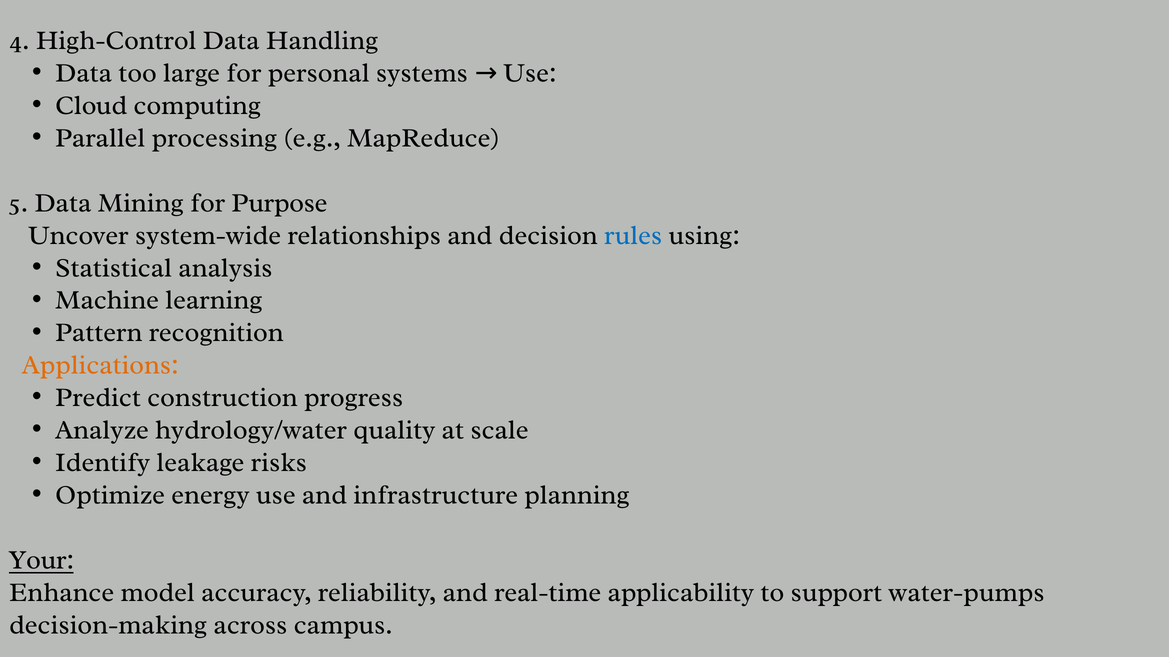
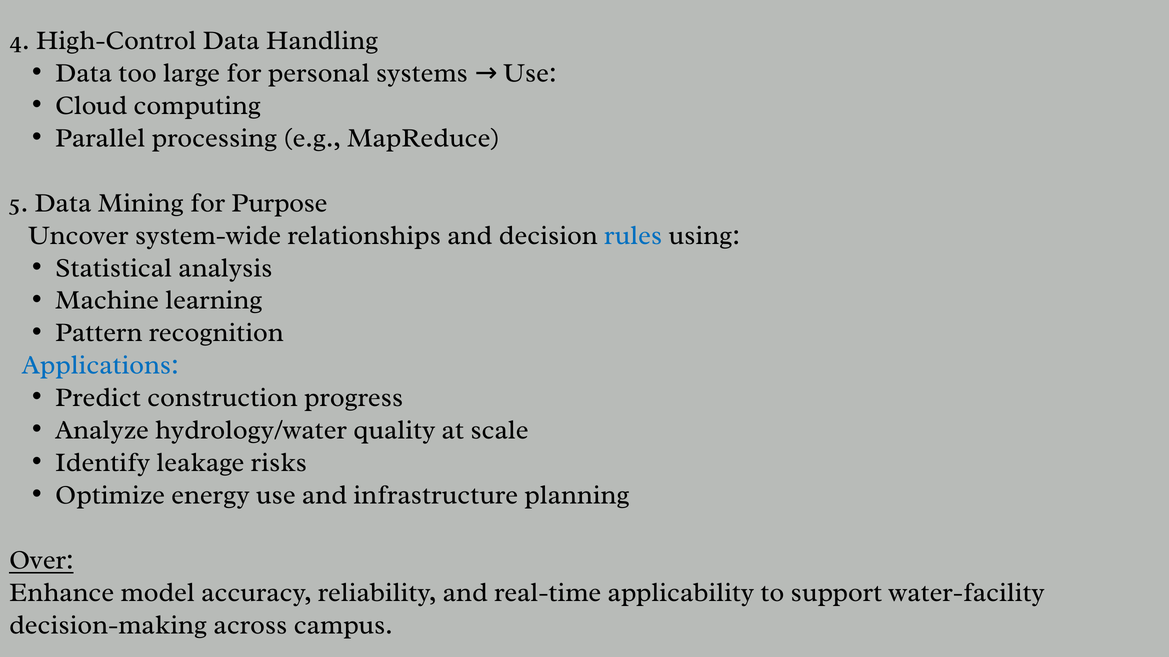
Applications colour: orange -> blue (100, 365)
Your: Your -> Over (41, 560)
water-pumps: water-pumps -> water-facility (967, 593)
